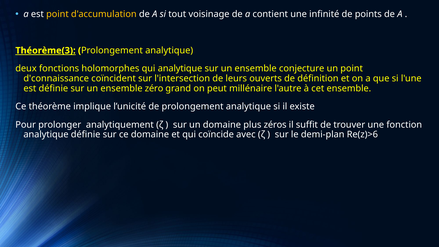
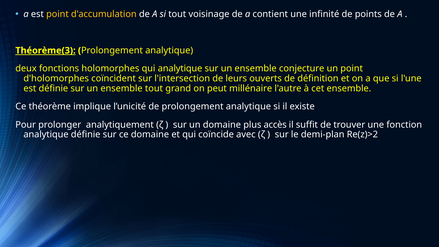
d'connaissance: d'connaissance -> d'holomorphes (56, 79)
ensemble zéro: zéro -> tout (154, 88)
zéros: zéros -> accès (275, 125)
Re(z)>6: Re(z)>6 -> Re(z)>2 (362, 135)
